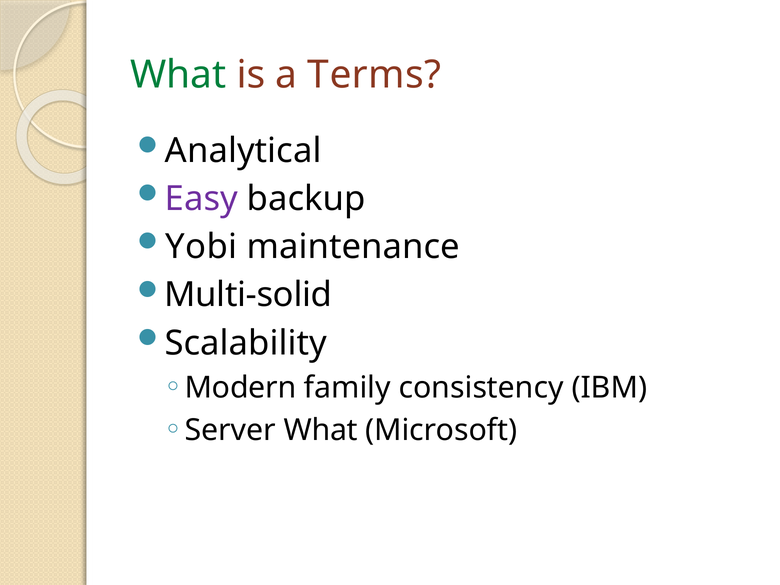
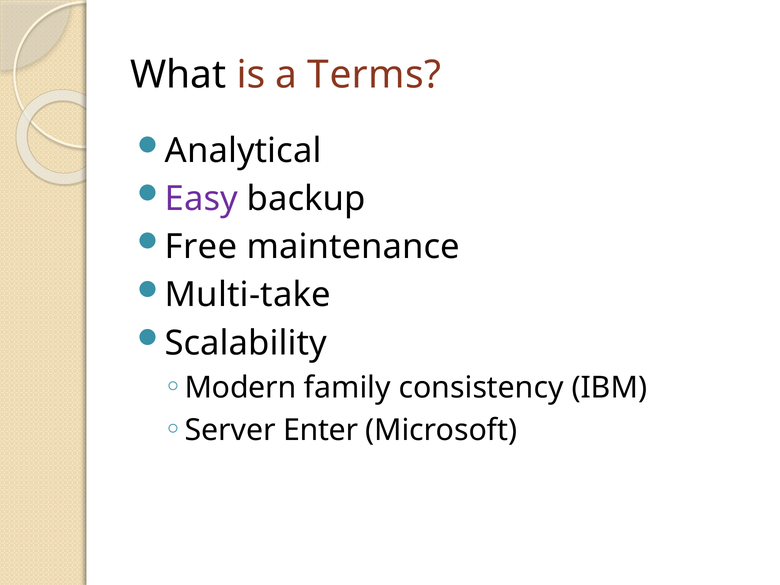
What colour: green -> black (178, 75)
Yobi: Yobi -> Free (201, 247)
Multi-solid: Multi-solid -> Multi-take (248, 295)
Server What: What -> Enter (321, 430)
